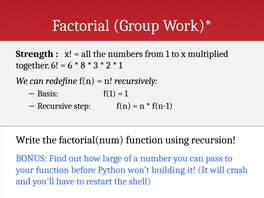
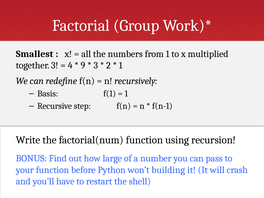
Strength: Strength -> Smallest (35, 54)
together 6: 6 -> 3 (55, 65)
6: 6 -> 4 (70, 65)
8: 8 -> 9 (83, 65)
